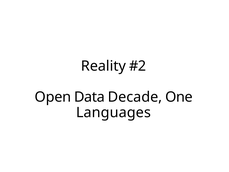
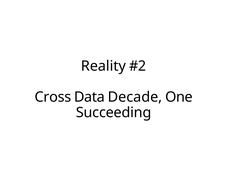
Open: Open -> Cross (53, 97)
Languages: Languages -> Succeeding (114, 112)
